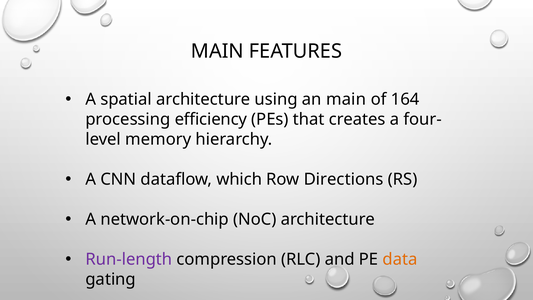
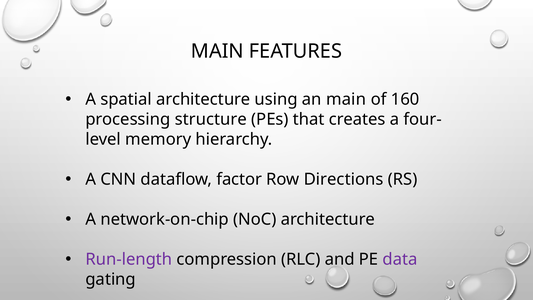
164: 164 -> 160 (405, 99)
efficiency: efficiency -> structure (211, 119)
which: which -> factor (239, 179)
data colour: orange -> purple (400, 259)
